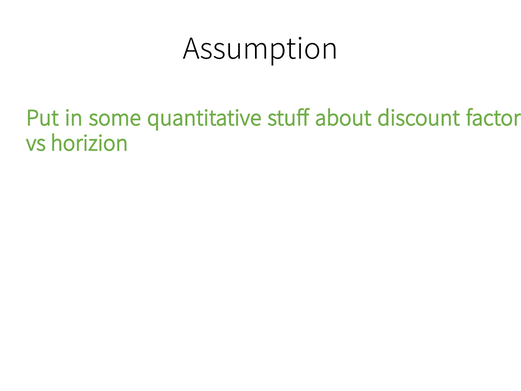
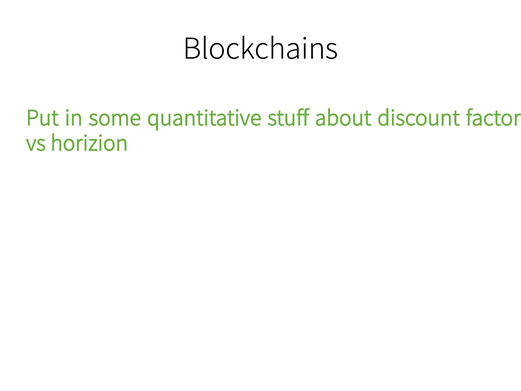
Assumption: Assumption -> Blockchains (261, 49)
